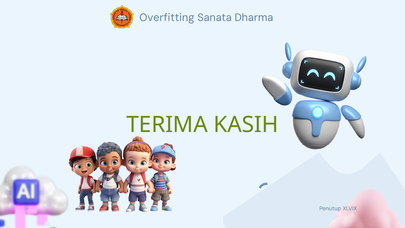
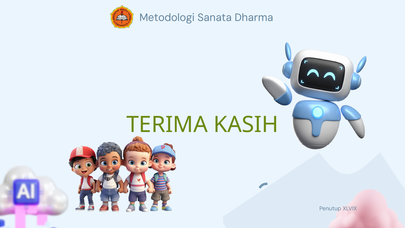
Overfitting: Overfitting -> Metodologi (167, 18)
